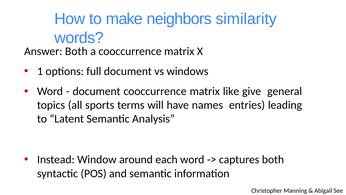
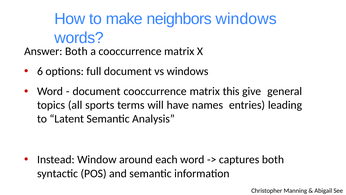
neighbors similarity: similarity -> windows (246, 19)
1: 1 -> 6 (40, 71)
like: like -> this (231, 91)
